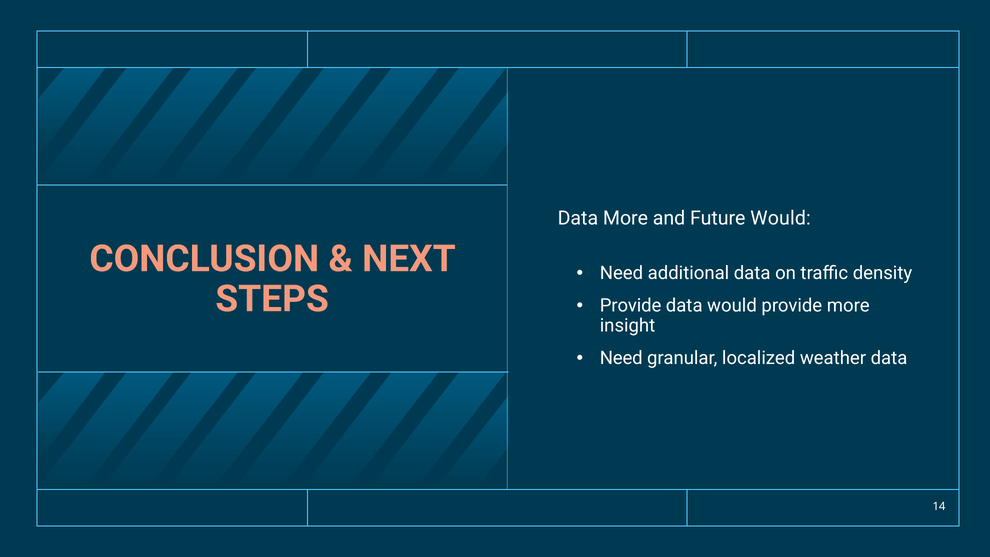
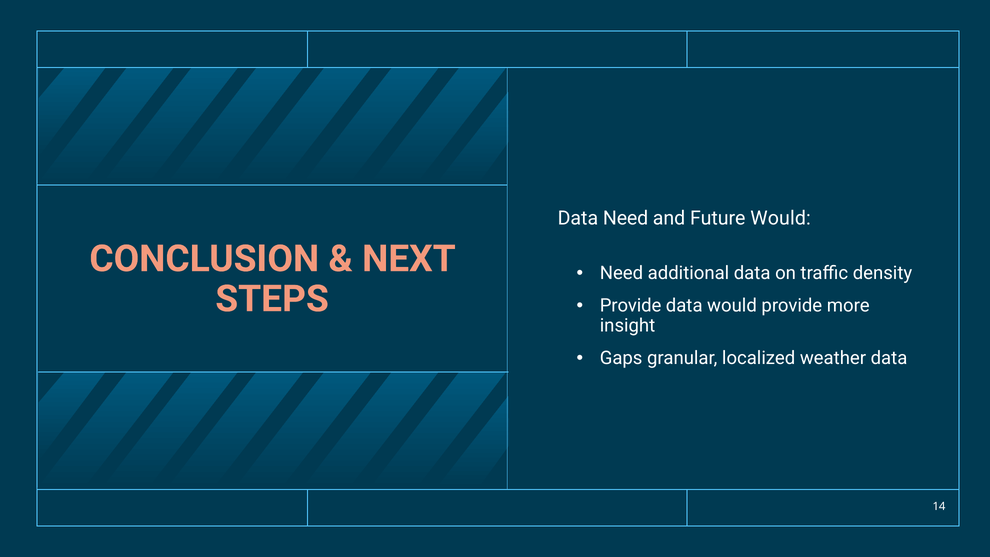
Data More: More -> Need (626, 218)
Need: Need -> Gaps (621, 358)
